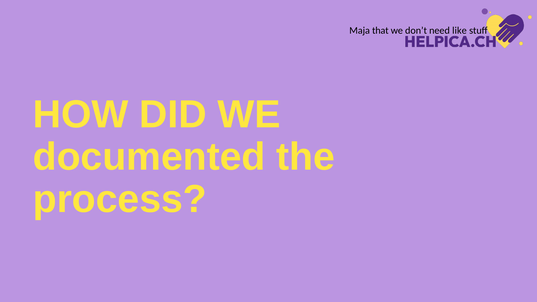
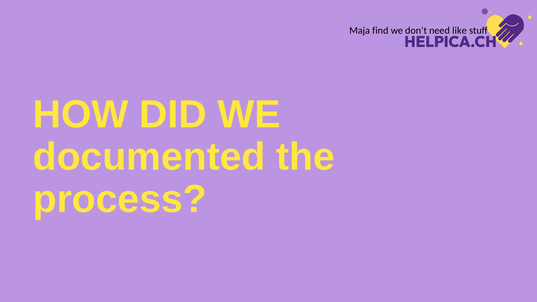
that: that -> find (380, 30)
